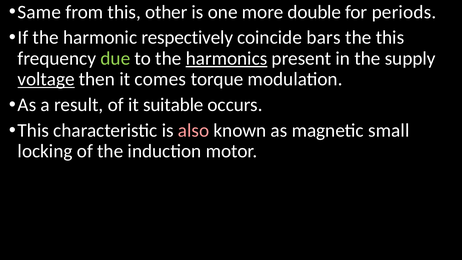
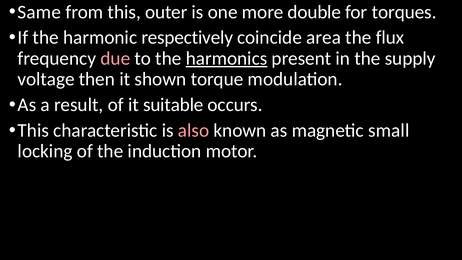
other: other -> outer (166, 12)
periods: periods -> torques (404, 12)
bars: bars -> area (324, 38)
the this: this -> flux (390, 38)
due colour: light green -> pink (115, 58)
voltage underline: present -> none (46, 79)
comes: comes -> shown (160, 79)
